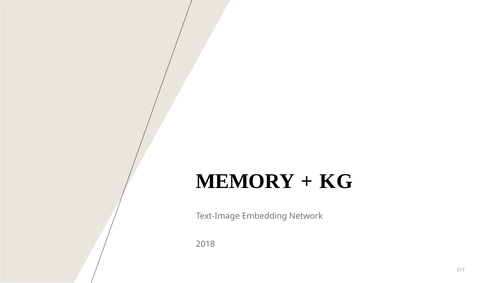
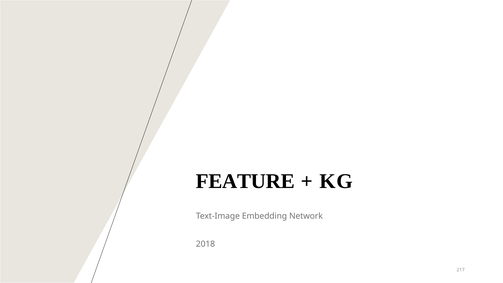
MEMORY: MEMORY -> FEATURE (245, 181)
